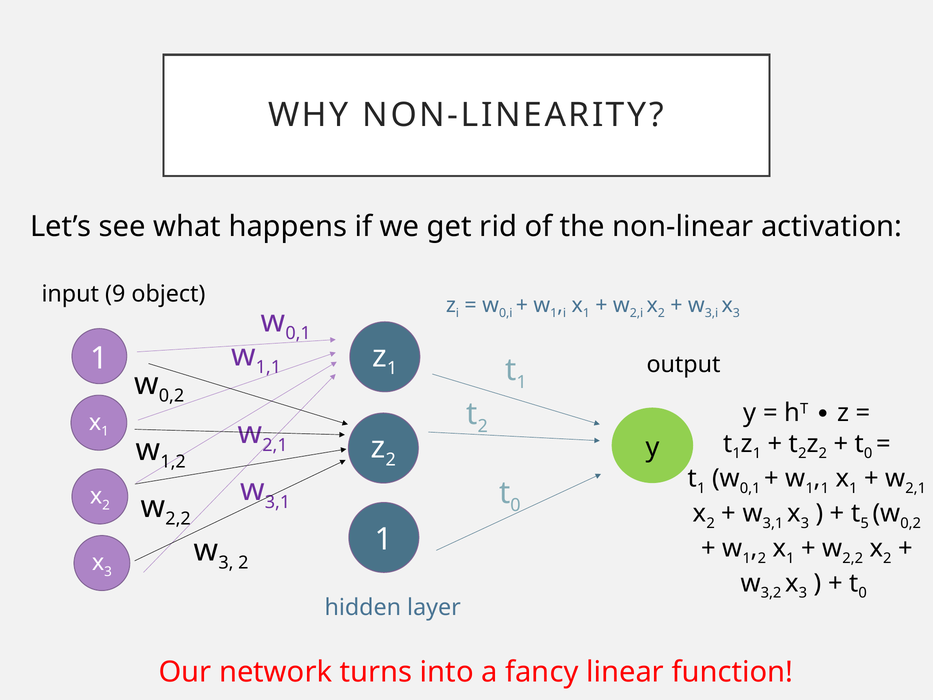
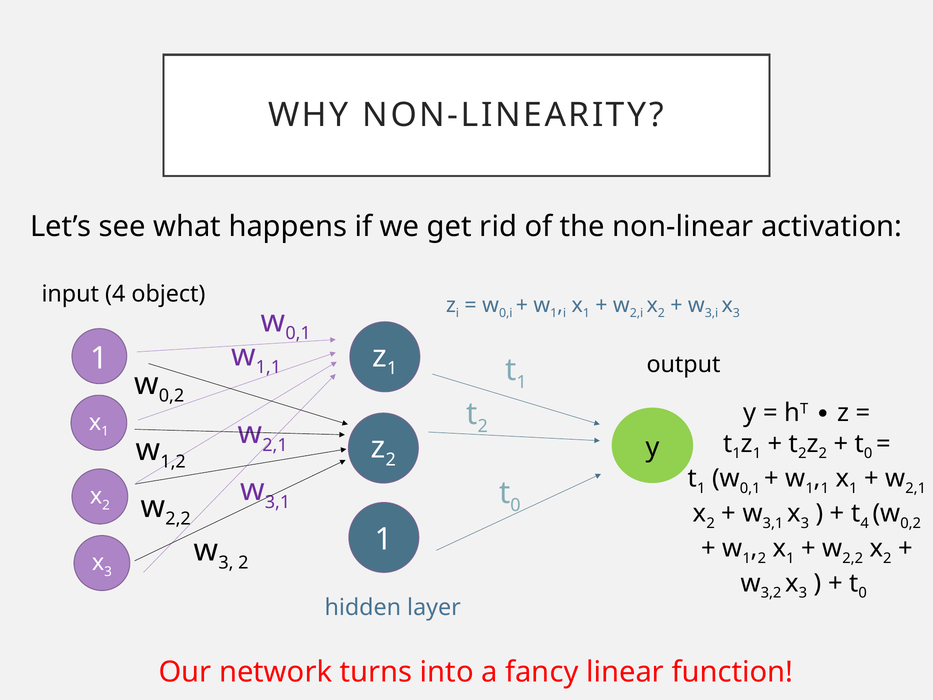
input 9: 9 -> 4 (115, 294)
5: 5 -> 4 (865, 523)
